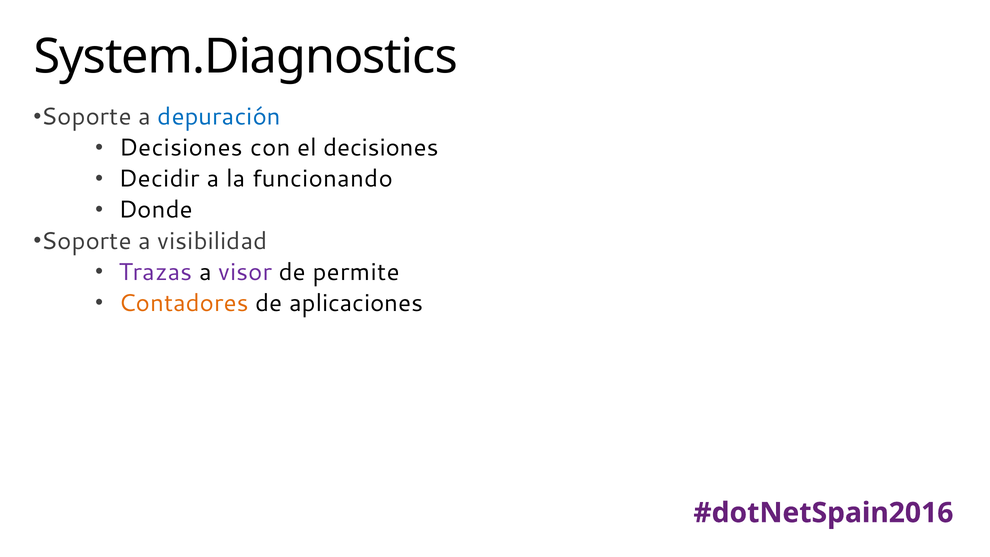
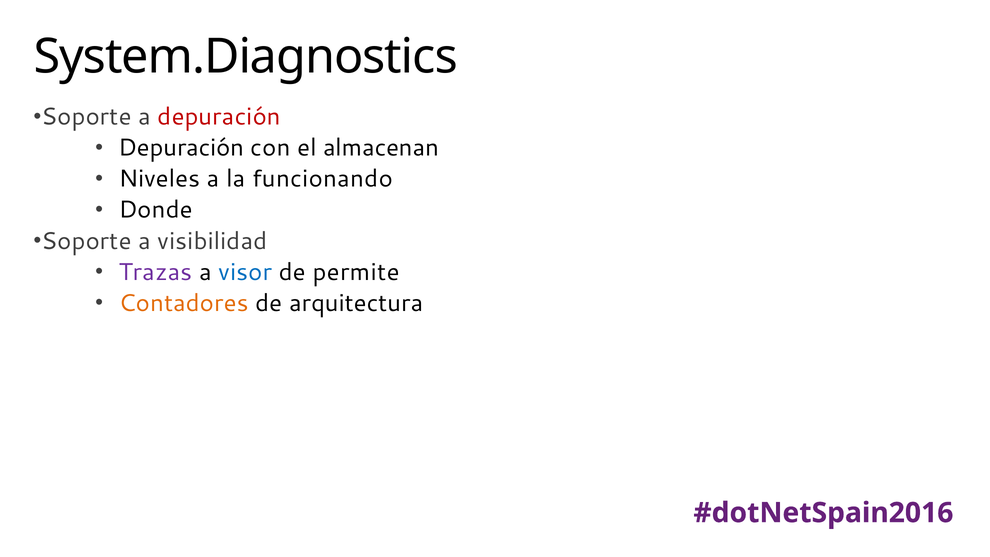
depuración colour: blue -> red (219, 117)
Decisiones: Decisiones -> Depuración (181, 148)
el decisiones: decisiones -> almacenan (381, 148)
Decidir: Decidir -> Niveles (159, 179)
visor colour: purple -> blue (245, 272)
aplicaciones: aplicaciones -> arquitectura (356, 303)
